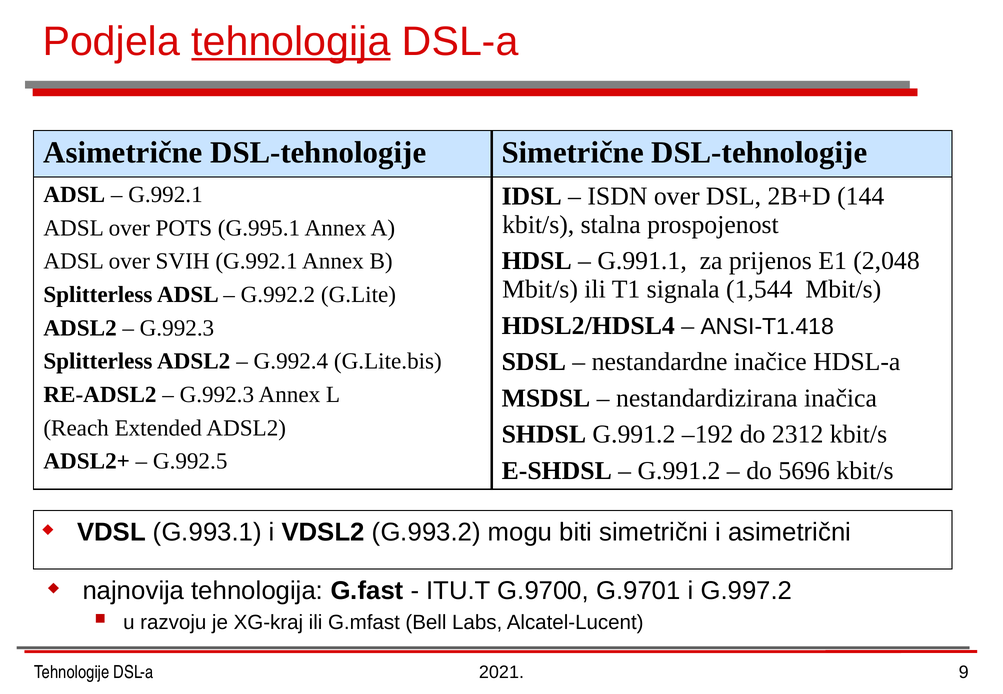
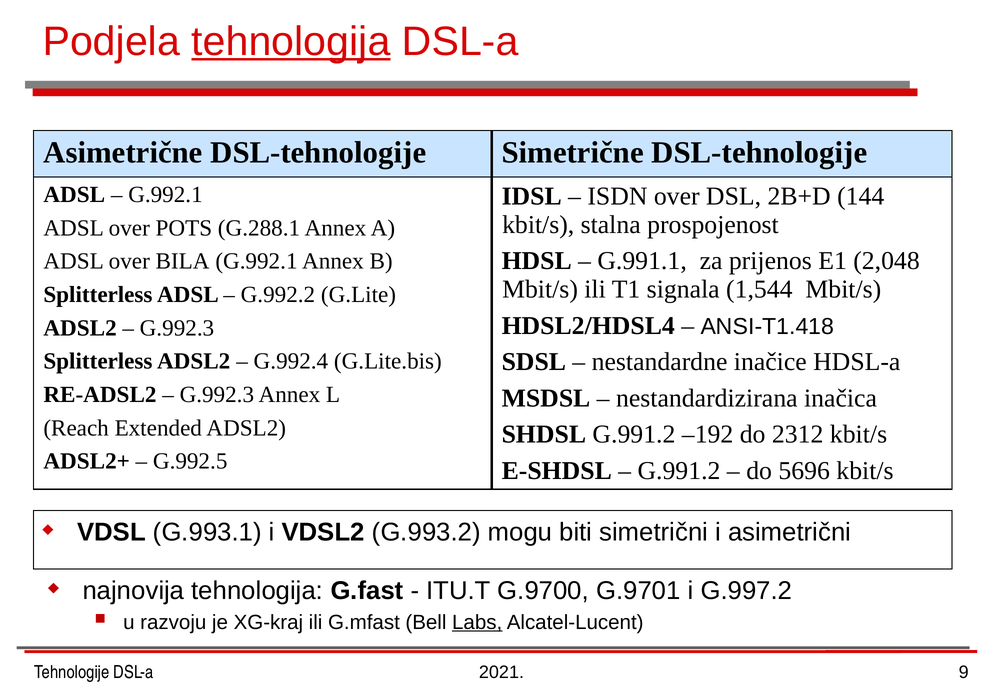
G.995.1: G.995.1 -> G.288.1 (259, 228)
SVIH: SVIH -> BILA (183, 261)
Labs underline: none -> present (477, 623)
